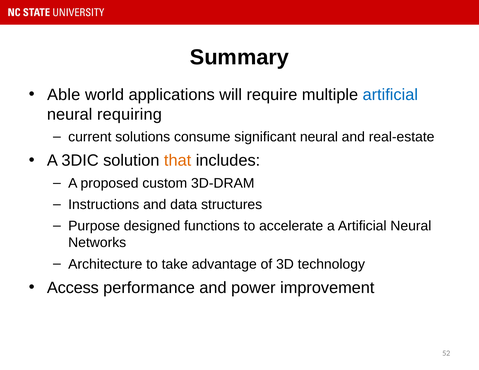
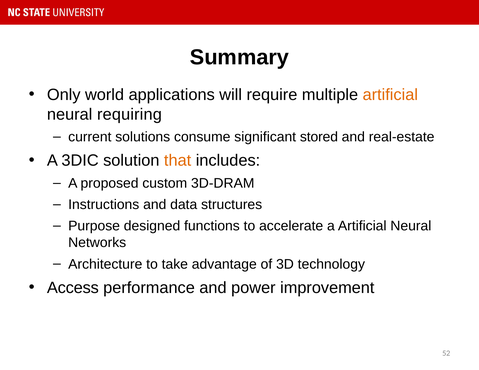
Able: Able -> Only (64, 95)
artificial colour: blue -> orange (390, 95)
significant neural: neural -> stored (319, 137)
